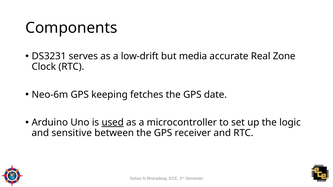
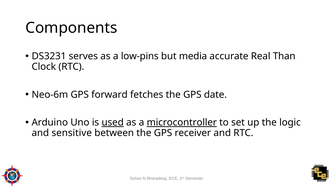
low-drift: low-drift -> low-pins (140, 56)
Zone: Zone -> Than (284, 56)
keeping: keeping -> forward (109, 95)
microcontroller underline: none -> present (182, 123)
